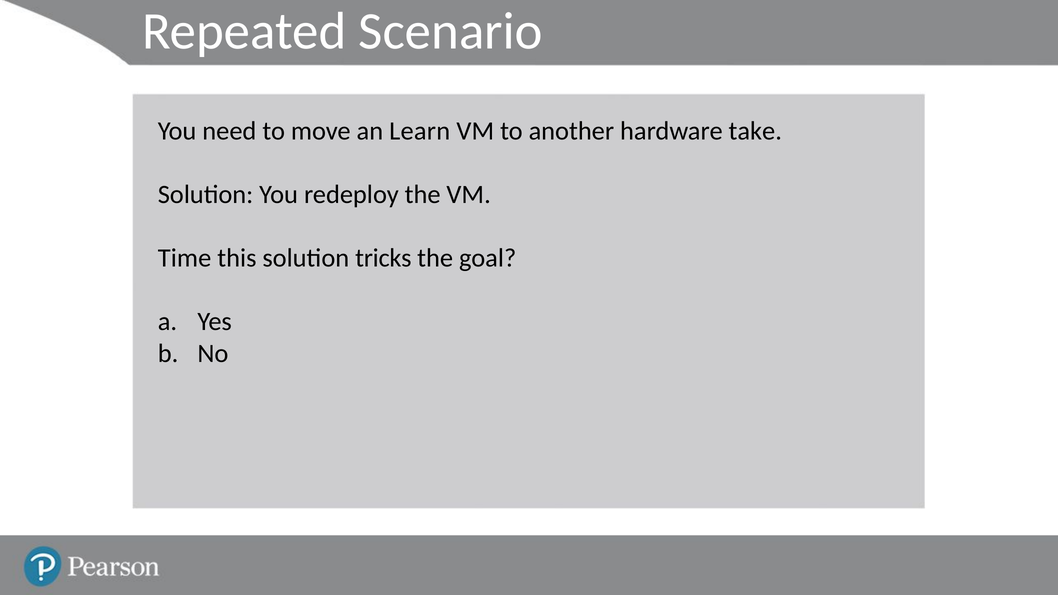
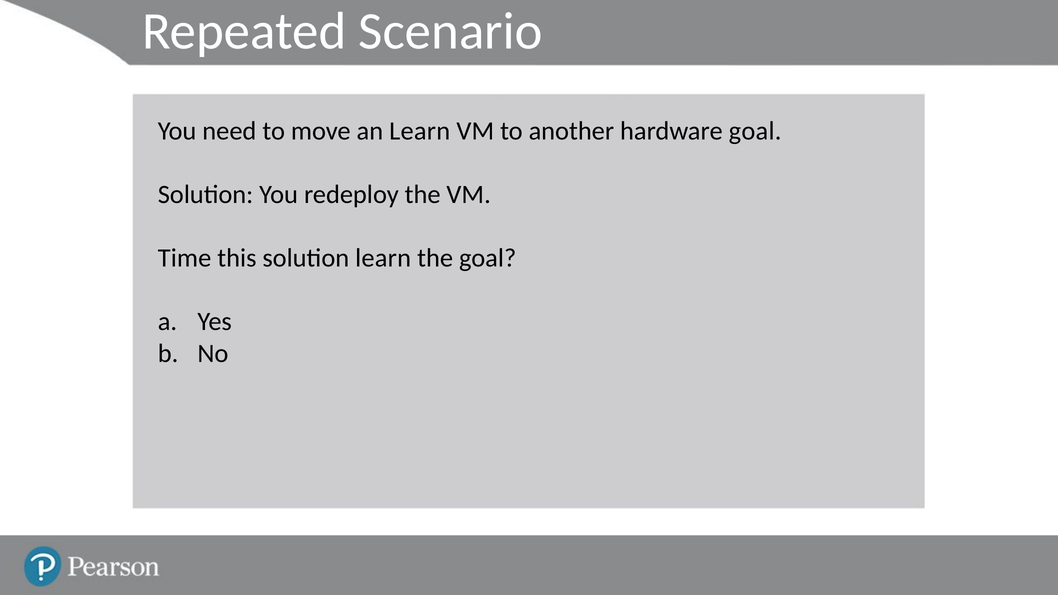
hardware take: take -> goal (755, 131)
solution tricks: tricks -> learn (383, 258)
